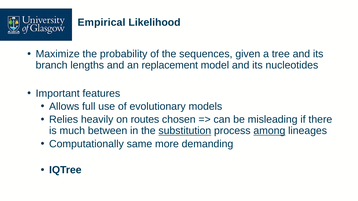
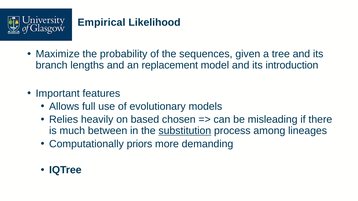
nucleotides: nucleotides -> introduction (292, 65)
routes: routes -> based (145, 120)
among underline: present -> none (269, 131)
same: same -> priors (139, 144)
